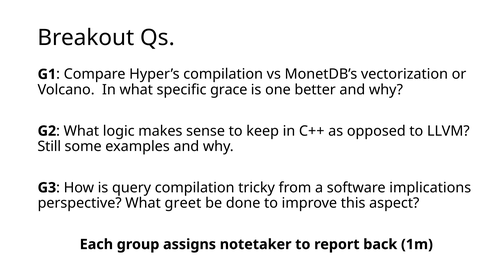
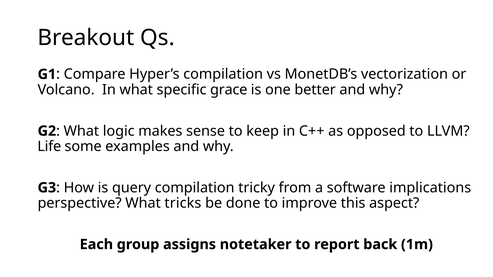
Still: Still -> Life (49, 147)
greet: greet -> tricks (183, 203)
